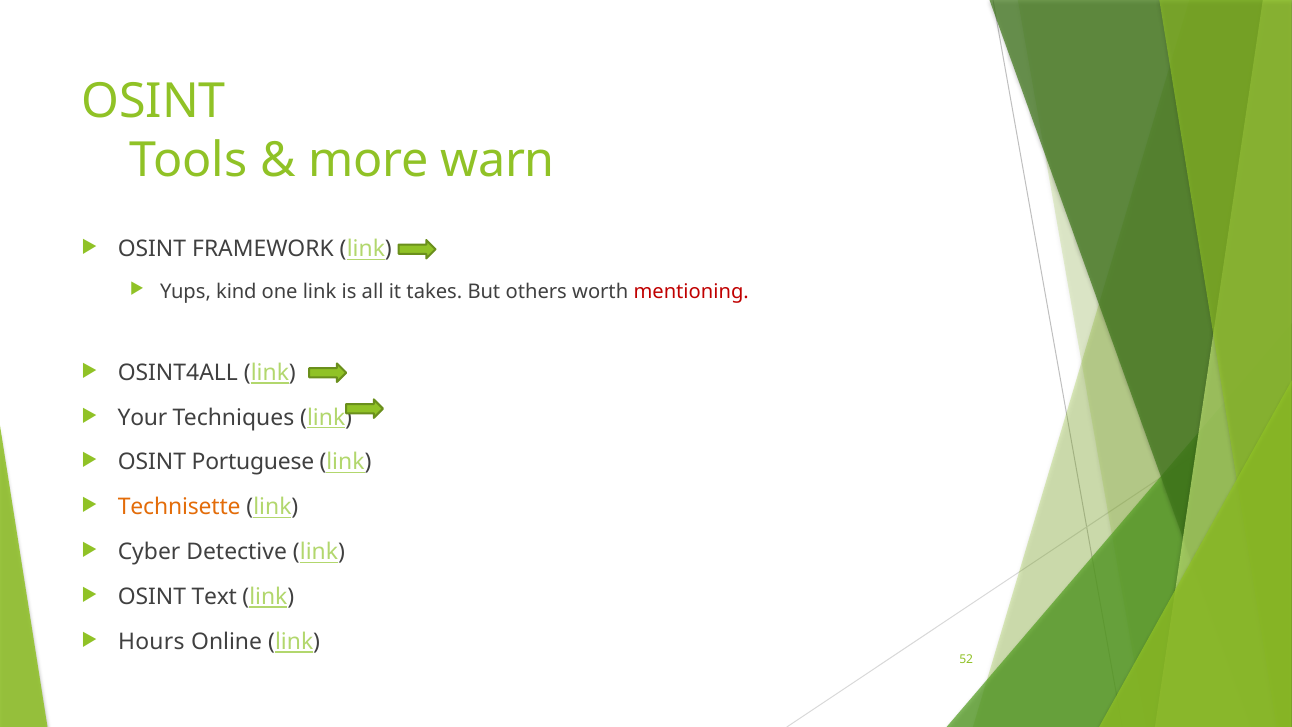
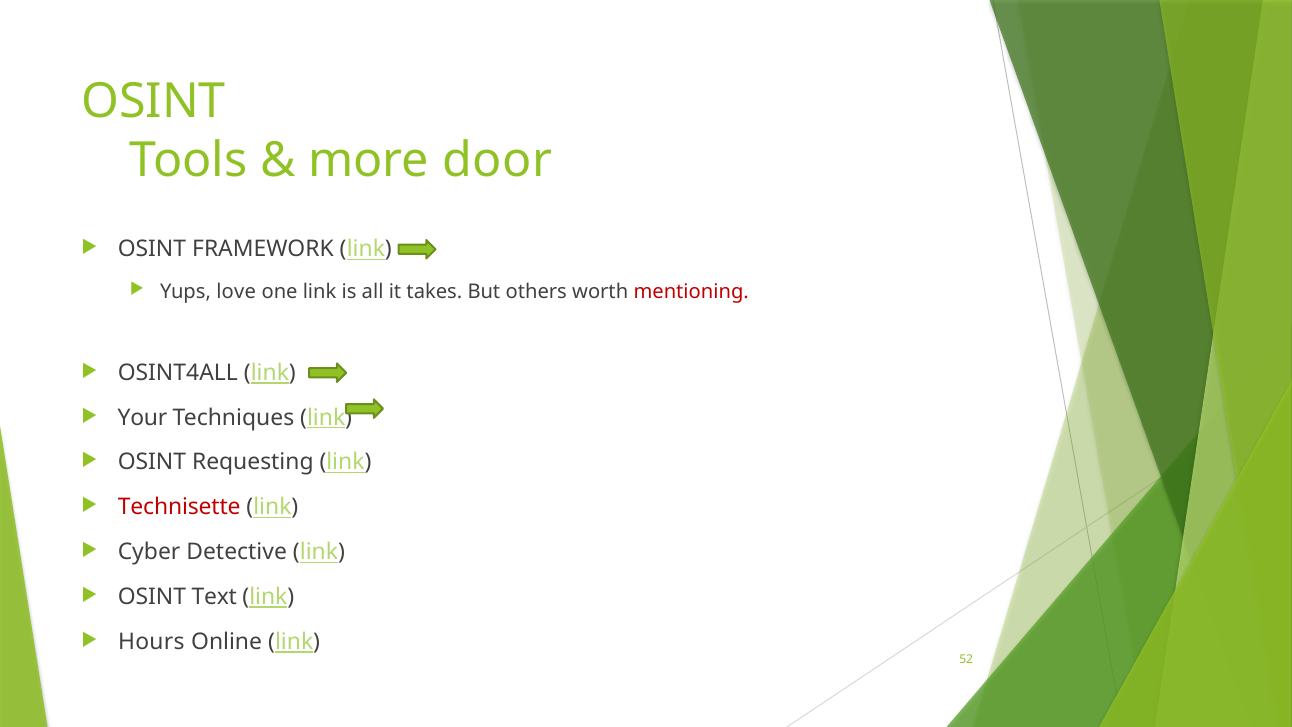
warn: warn -> door (497, 160)
kind: kind -> love (236, 292)
Portuguese: Portuguese -> Requesting (253, 462)
Technisette colour: orange -> red (179, 507)
